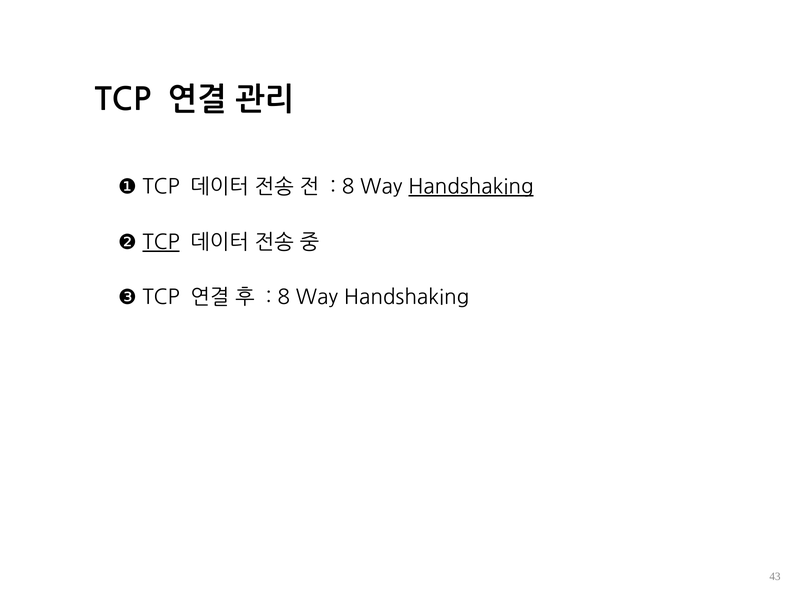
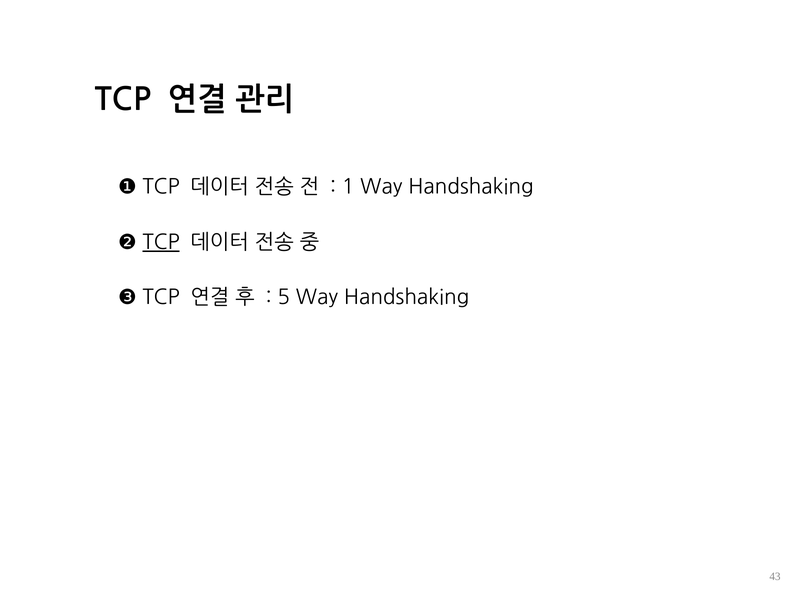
8: 8 -> 1 (348, 187)
Handshaking underline: present -> none (471, 187)
8: 8 -> 5 (284, 297)
